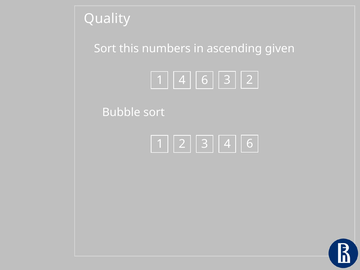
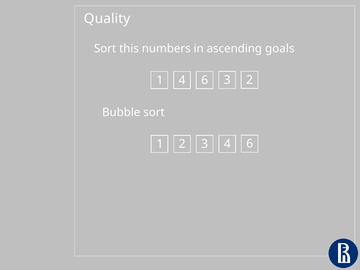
given: given -> goals (280, 49)
